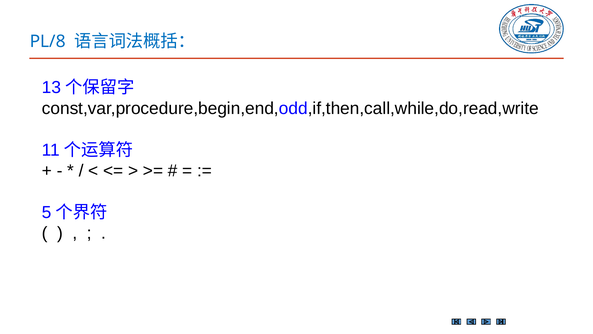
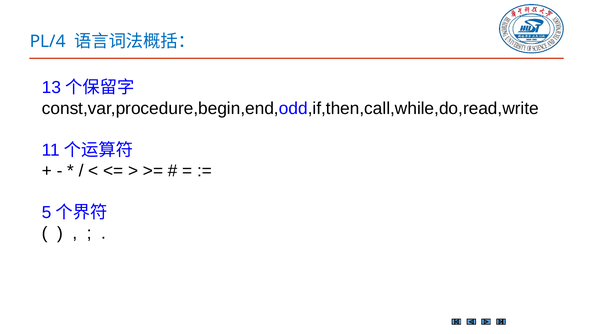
PL/8: PL/8 -> PL/4 (48, 42)
